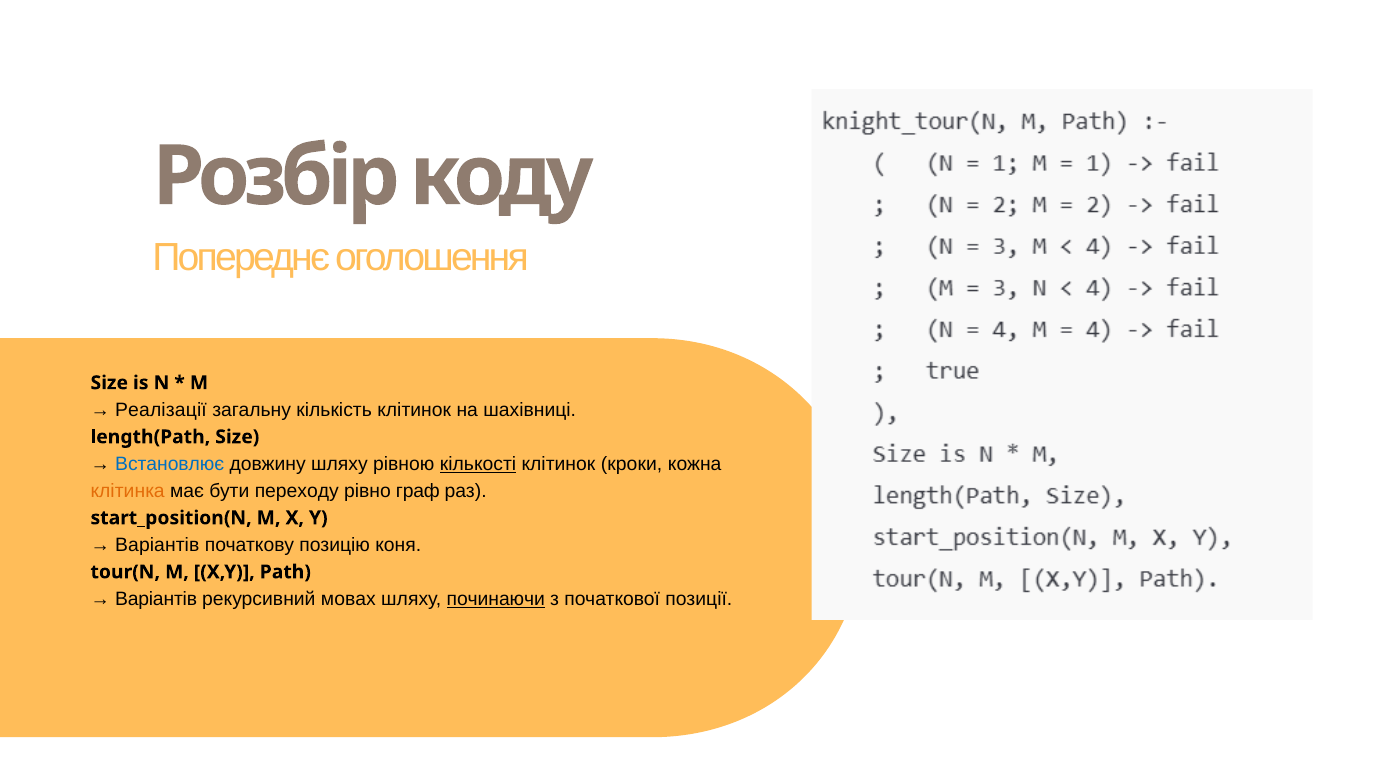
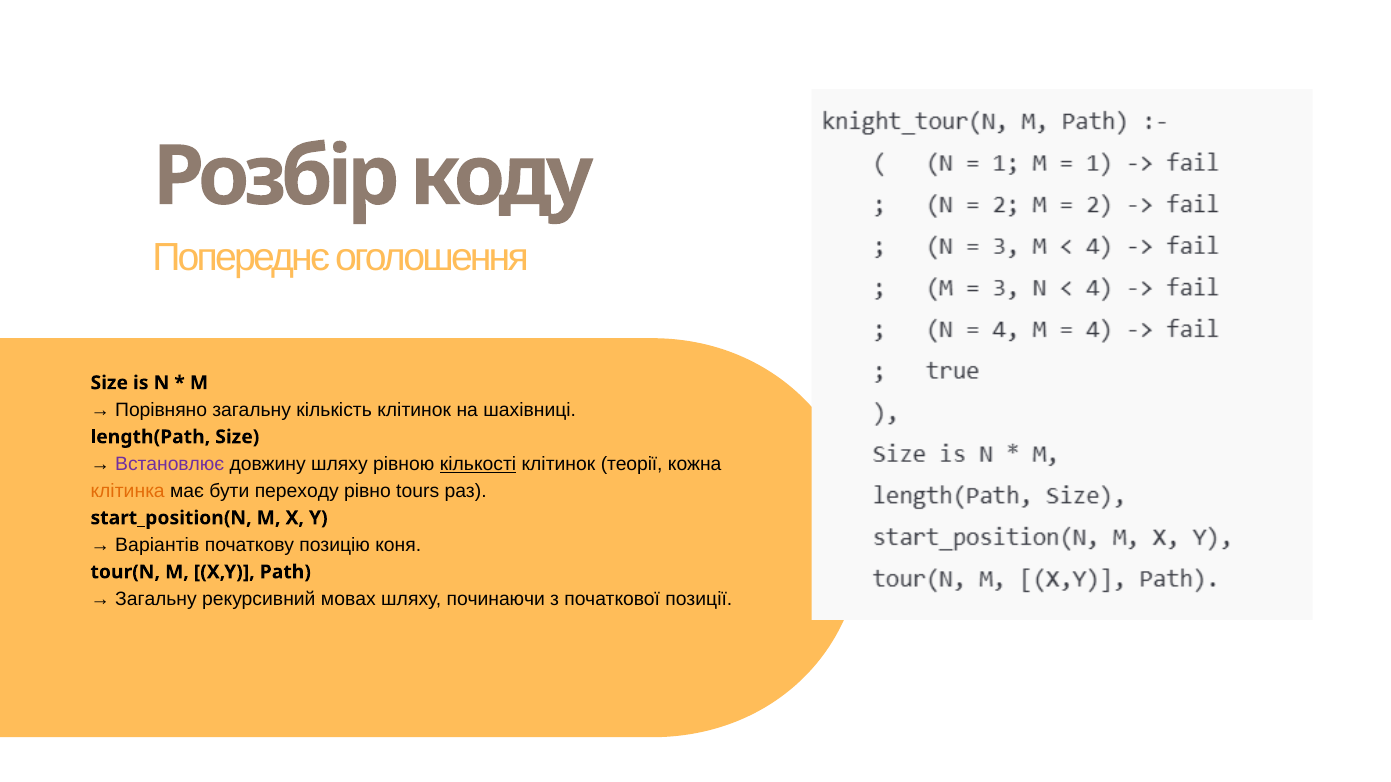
Реалізації: Реалізації -> Порівняно (161, 410)
Встановлює colour: blue -> purple (170, 464)
кроки: кроки -> теорії (632, 464)
граф: граф -> tours (418, 491)
Варіантів: Варіантів -> Загальну (156, 599)
починаючи underline: present -> none (496, 599)
